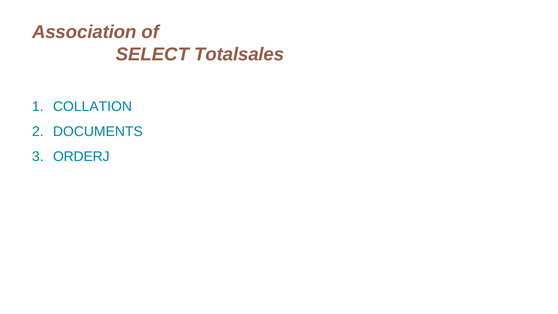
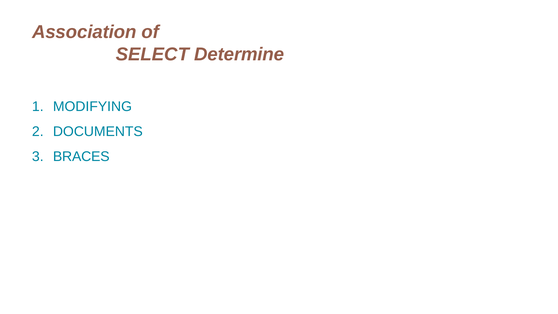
Totalsales: Totalsales -> Determine (239, 54)
COLLATION: COLLATION -> MODIFYING (92, 106)
ORDERJ: ORDERJ -> BRACES (81, 157)
